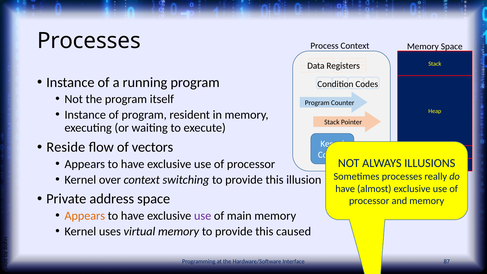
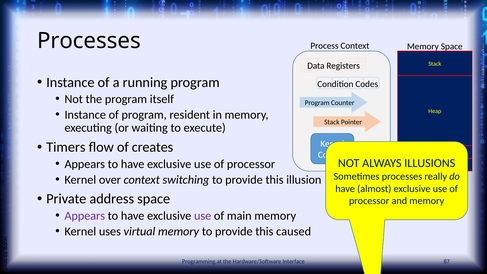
Reside: Reside -> Timers (66, 147)
vectors: vectors -> creates (152, 147)
Appears colour: orange -> purple (85, 216)
